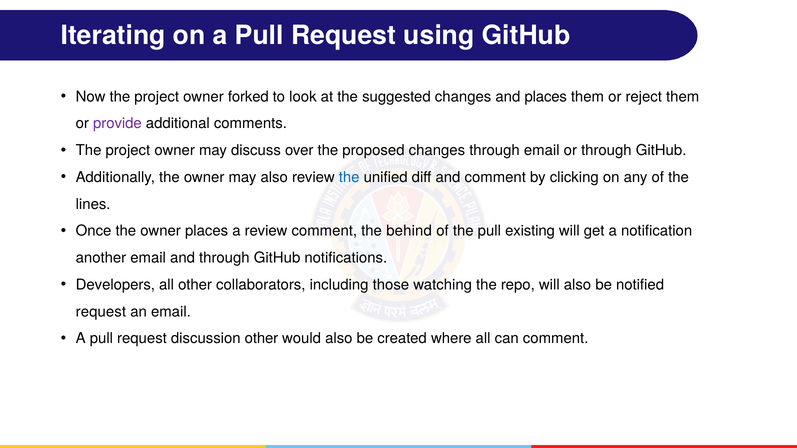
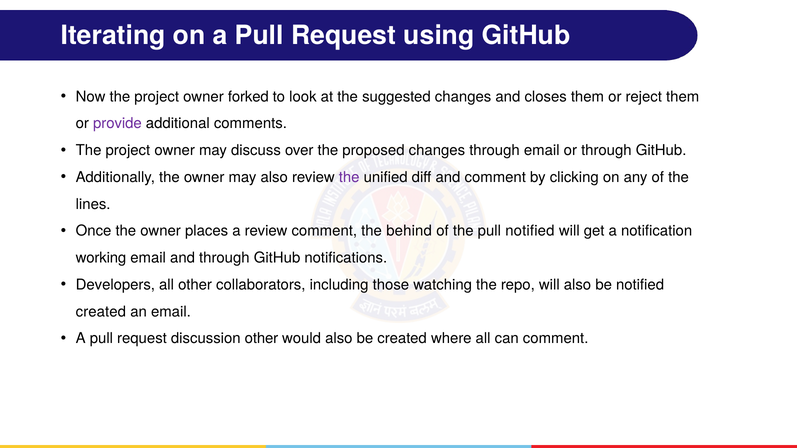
and places: places -> closes (546, 97)
the colour: blue -> purple (349, 177)
pull existing: existing -> notified (530, 231)
another: another -> working (101, 258)
request: request -> created (101, 312)
